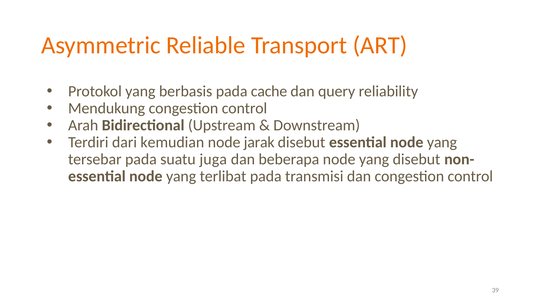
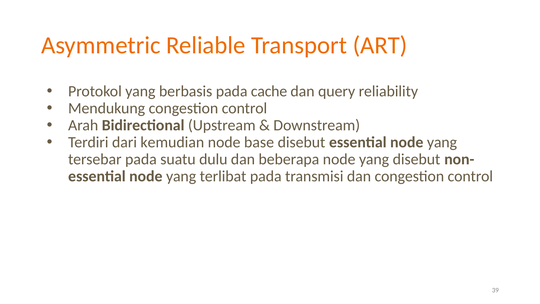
jarak: jarak -> base (259, 142)
juga: juga -> dulu (213, 159)
